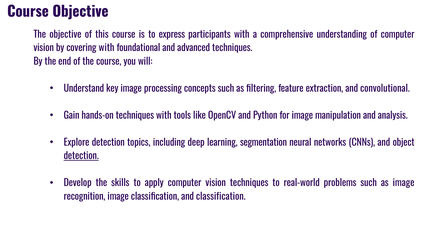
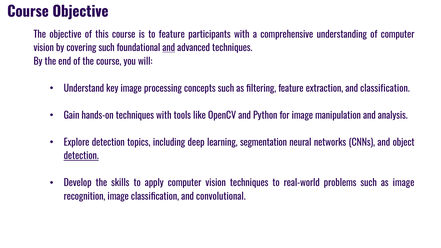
to express: express -> feature (172, 34)
covering with: with -> such (107, 48)
and underline: none -> present (169, 48)
and convolutional: convolutional -> classification (385, 89)
and classification: classification -> convolutional (221, 197)
